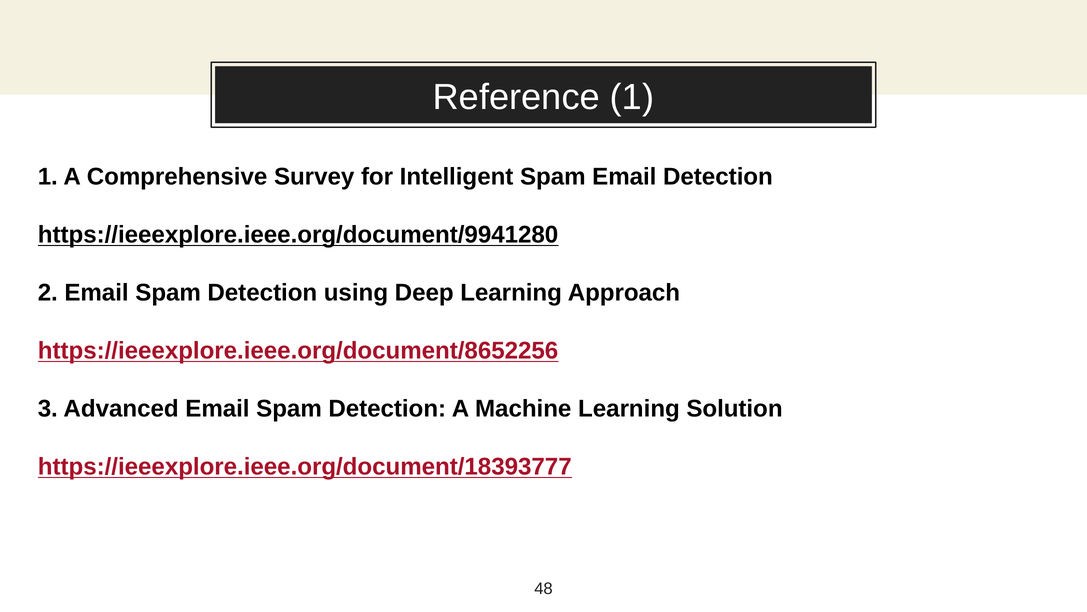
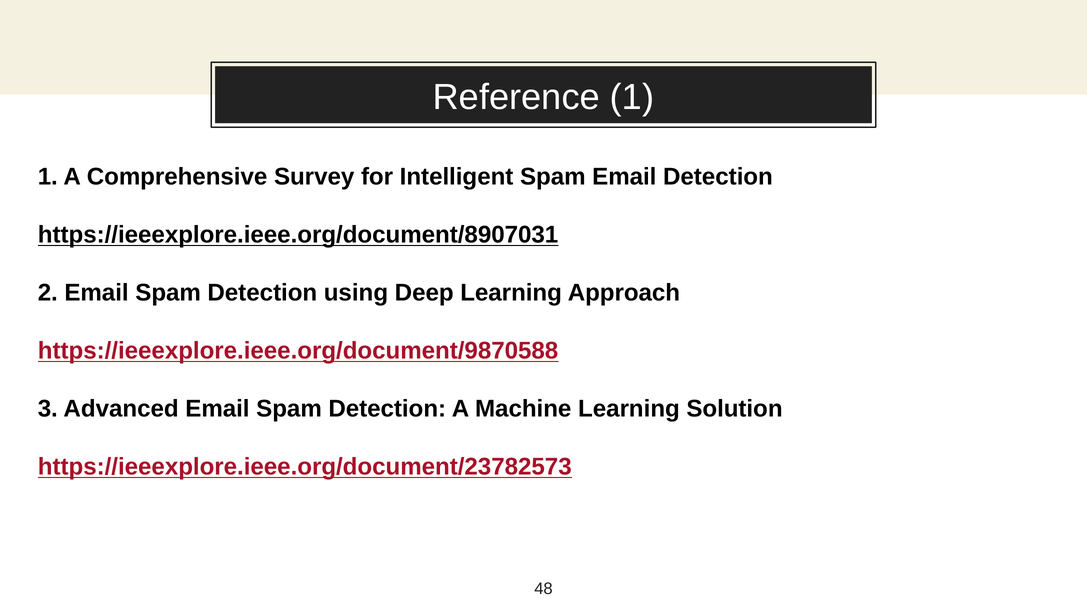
https://ieeexplore.ieee.org/document/9941280: https://ieeexplore.ieee.org/document/9941280 -> https://ieeexplore.ieee.org/document/8907031 (298, 235)
https://ieeexplore.ieee.org/document/8652256: https://ieeexplore.ieee.org/document/8652256 -> https://ieeexplore.ieee.org/document/9870588 (298, 350)
https://ieeexplore.ieee.org/document/18393777: https://ieeexplore.ieee.org/document/18393777 -> https://ieeexplore.ieee.org/document/23782573 (305, 466)
